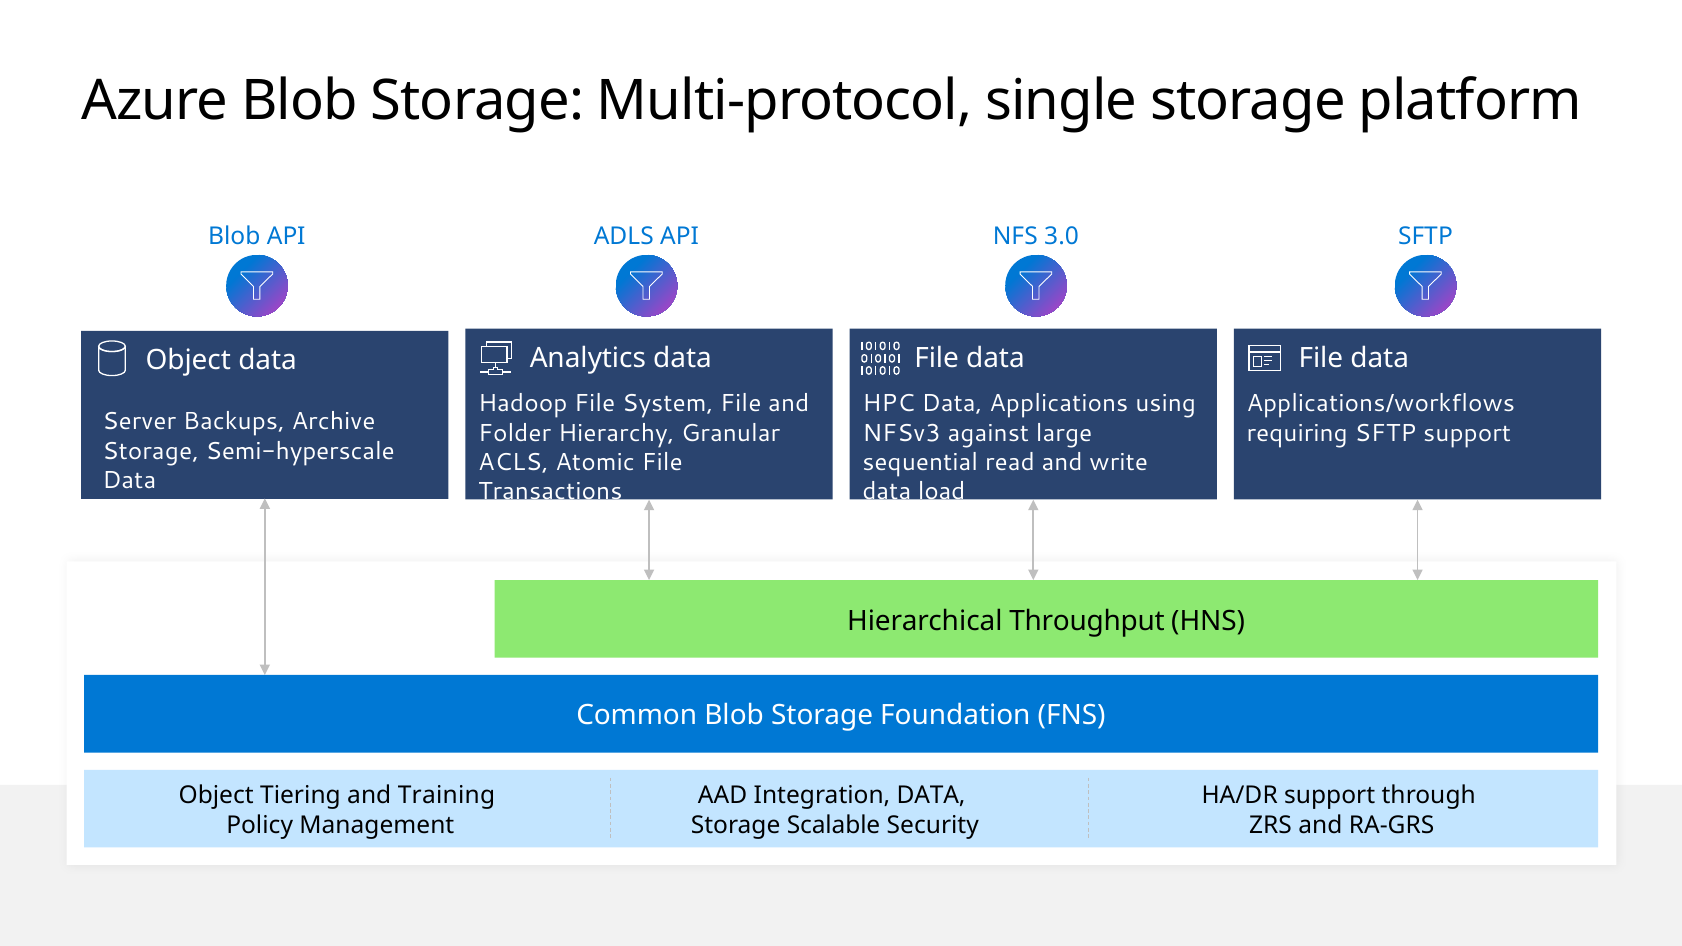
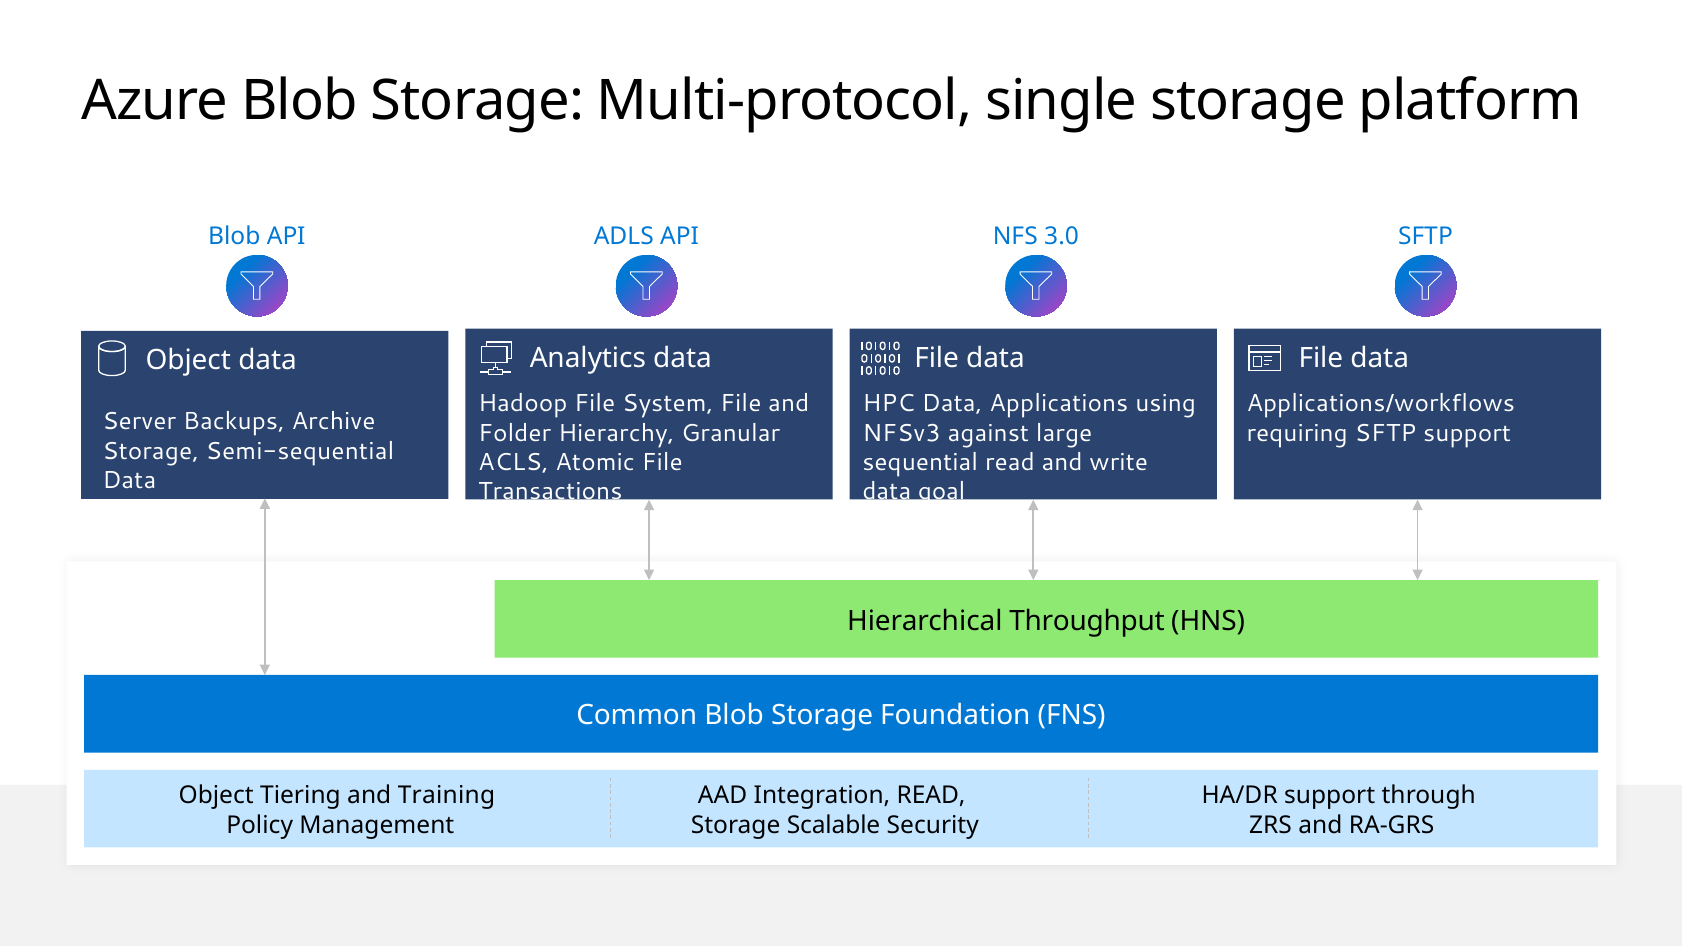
Semi-hyperscale: Semi-hyperscale -> Semi-sequential (300, 451)
load: load -> goal (942, 492)
Integration DATA: DATA -> READ (931, 796)
